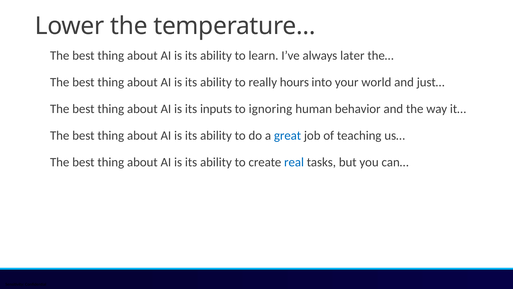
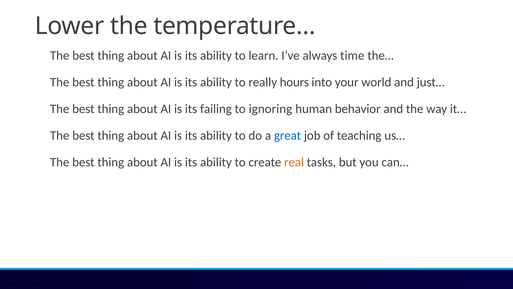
later: later -> time (352, 55)
inputs: inputs -> failing (216, 109)
real colour: blue -> orange (294, 162)
